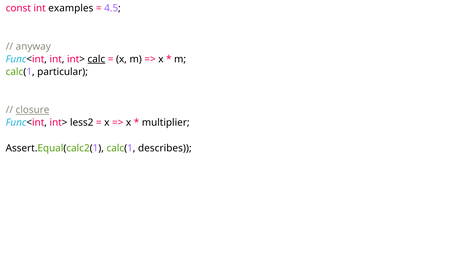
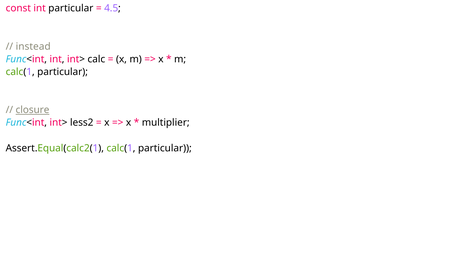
int examples: examples -> particular (71, 8)
anyway: anyway -> instead (33, 46)
calc underline: present -> none (96, 59)
Assert.Equal(calc2(1 calc(1 describes: describes -> particular (165, 148)
